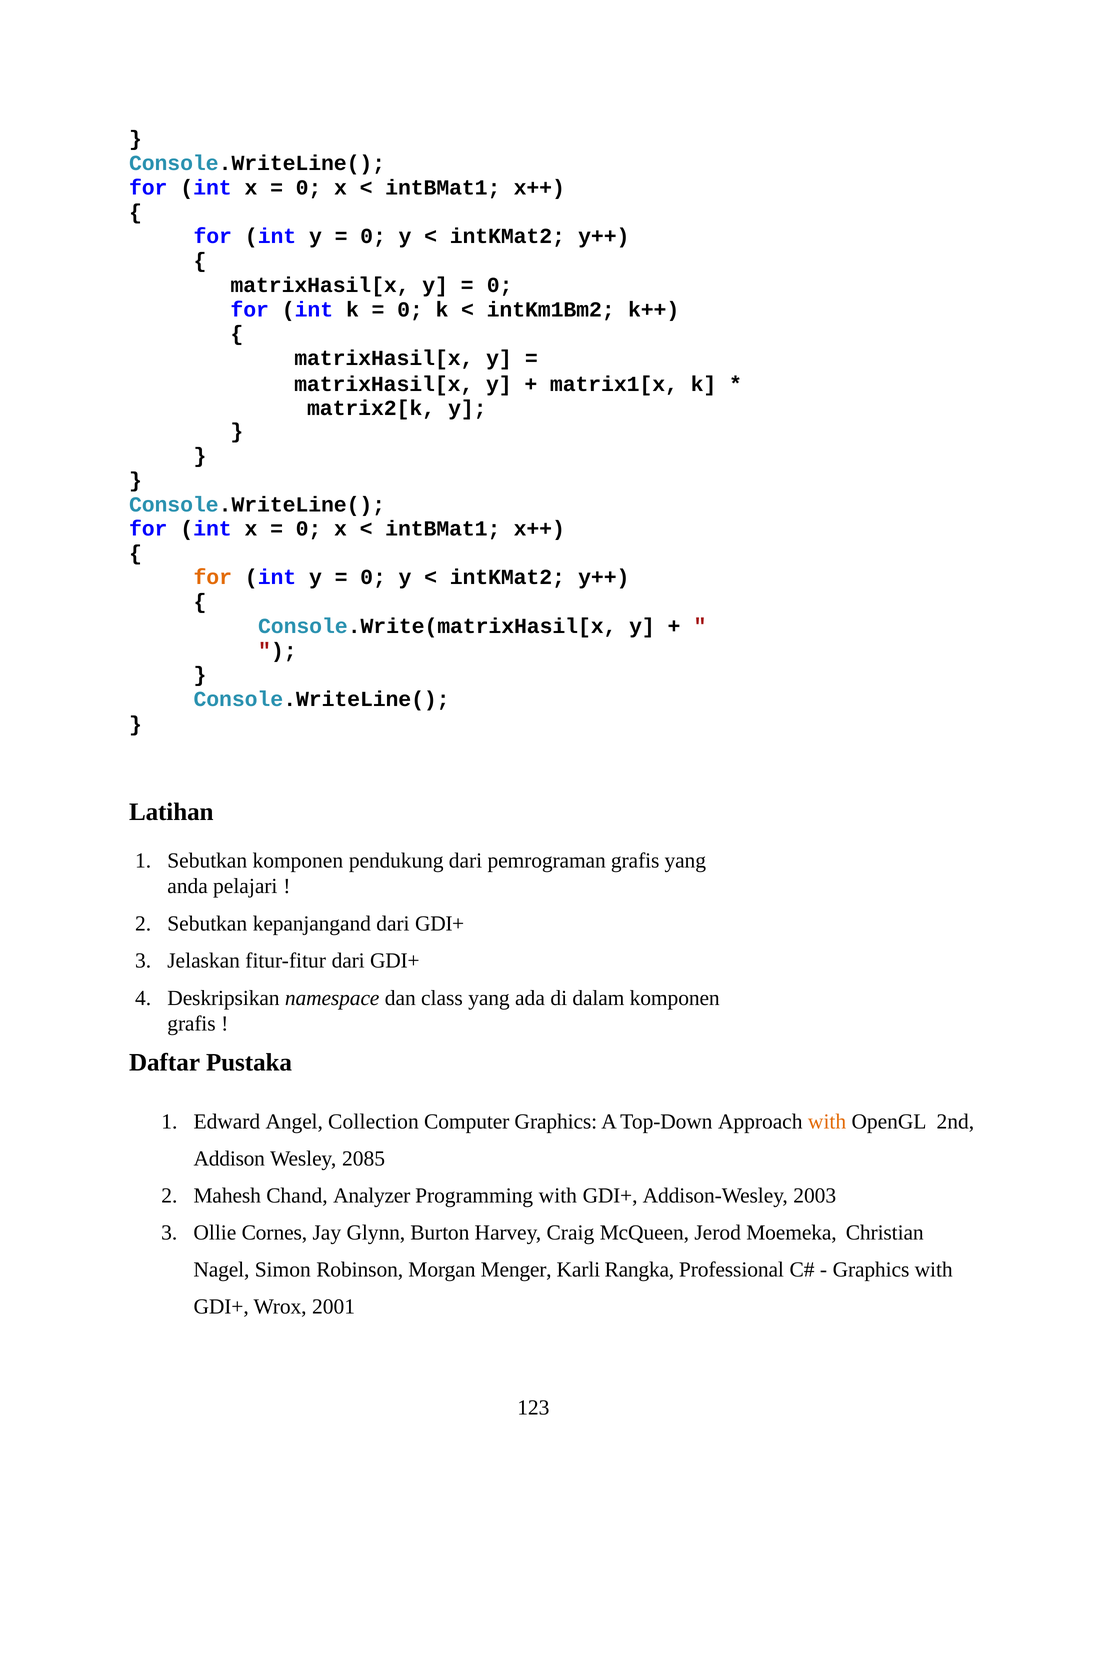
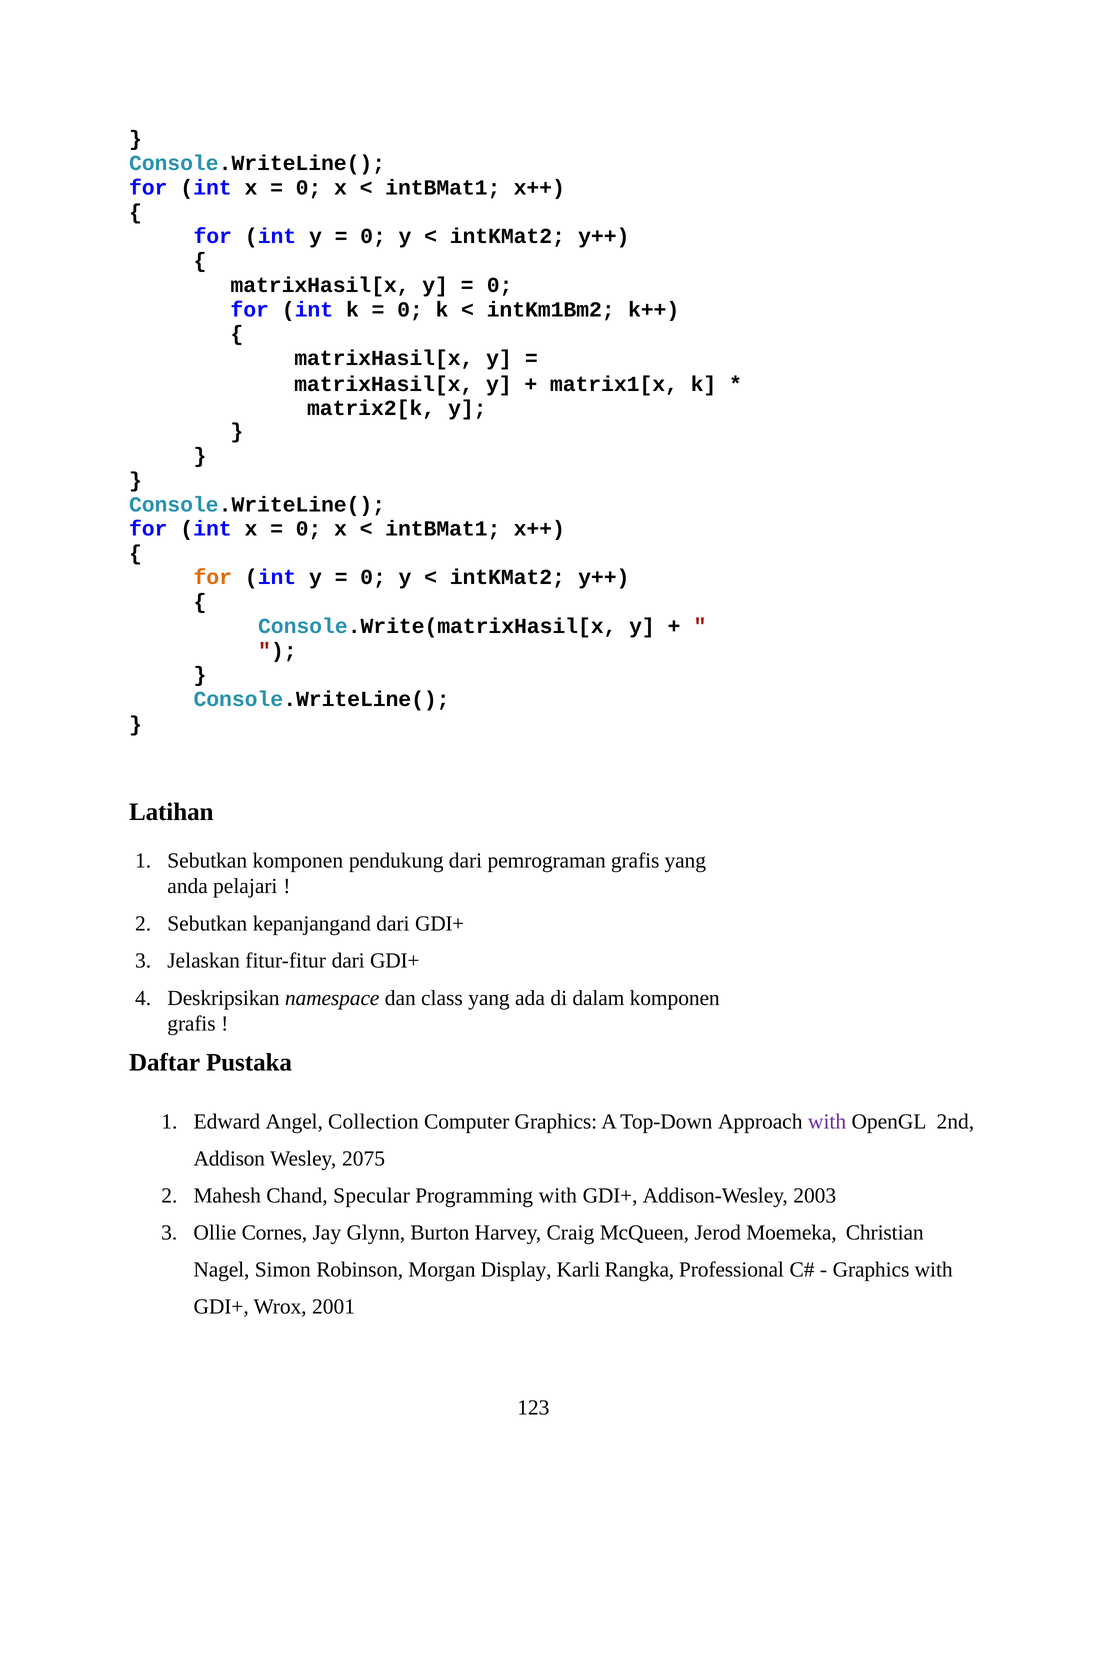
with colour: orange -> purple (827, 1121)
2085: 2085 -> 2075 (364, 1158)
Analyzer: Analyzer -> Specular (372, 1195)
Menger: Menger -> Display (516, 1270)
